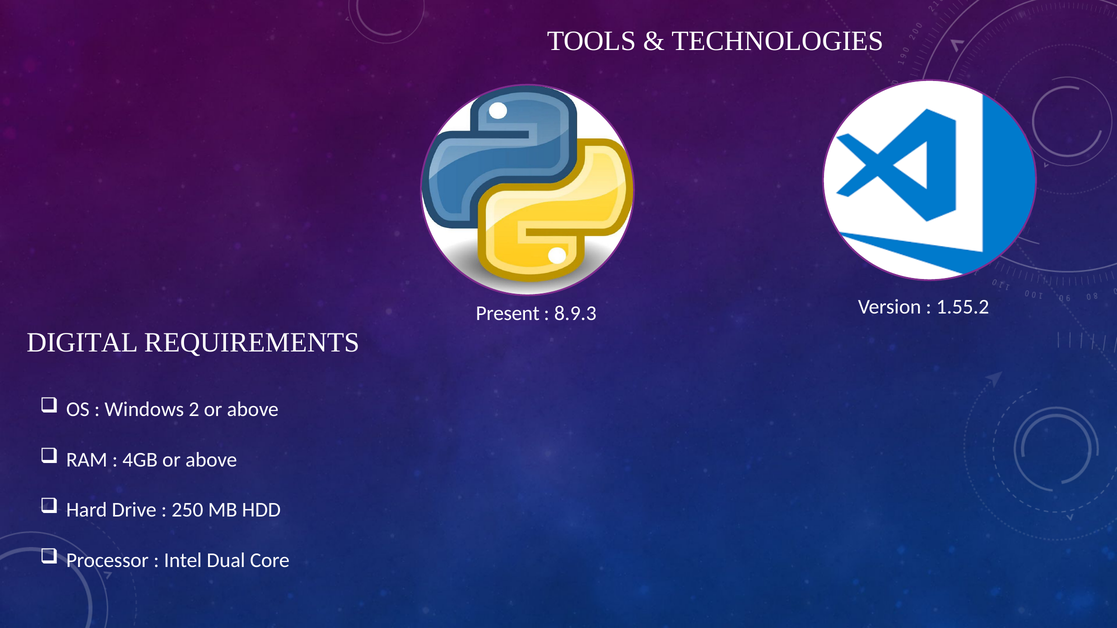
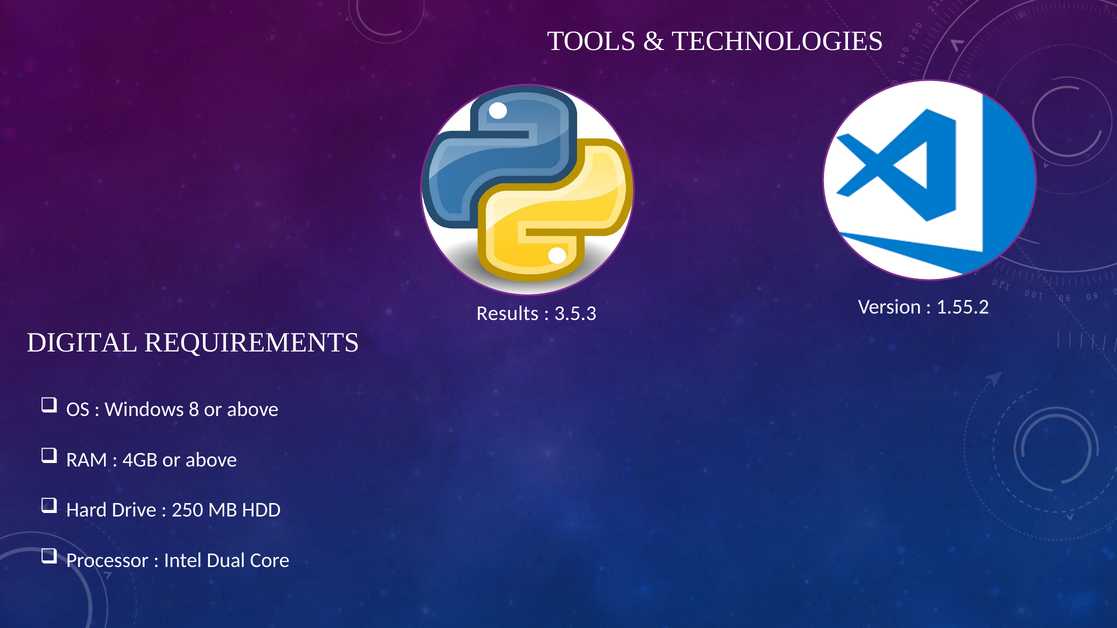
Present: Present -> Results (507, 314)
8.9.3: 8.9.3 -> 3.5.3 (575, 314)
2: 2 -> 8 (194, 410)
